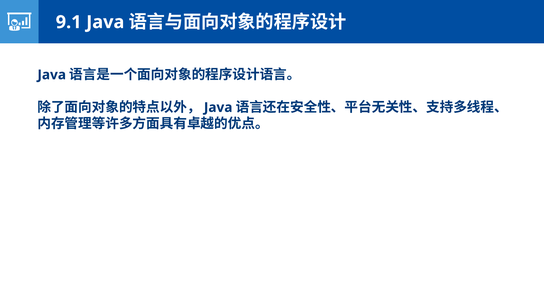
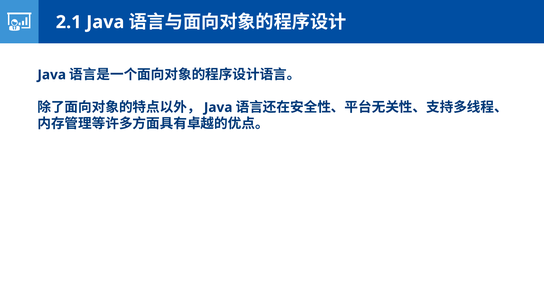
9.1: 9.1 -> 2.1 (69, 22)
